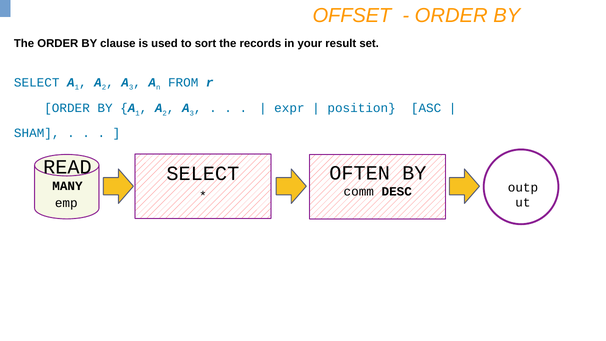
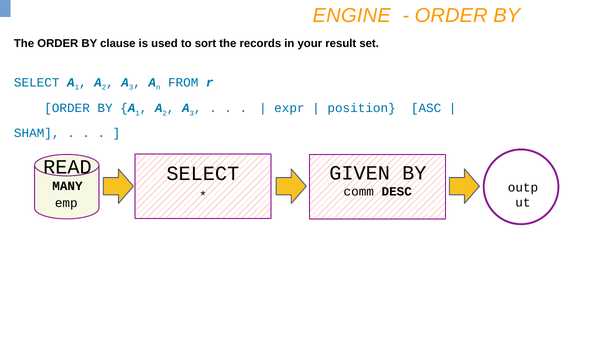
OFFSET: OFFSET -> ENGINE (352, 16)
OFTEN: OFTEN -> GIVEN (360, 173)
